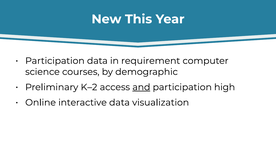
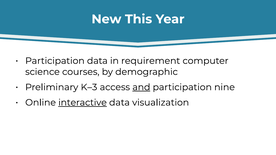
K–2: K–2 -> K–3 (89, 87)
high: high -> nine (225, 87)
interactive underline: none -> present (83, 103)
